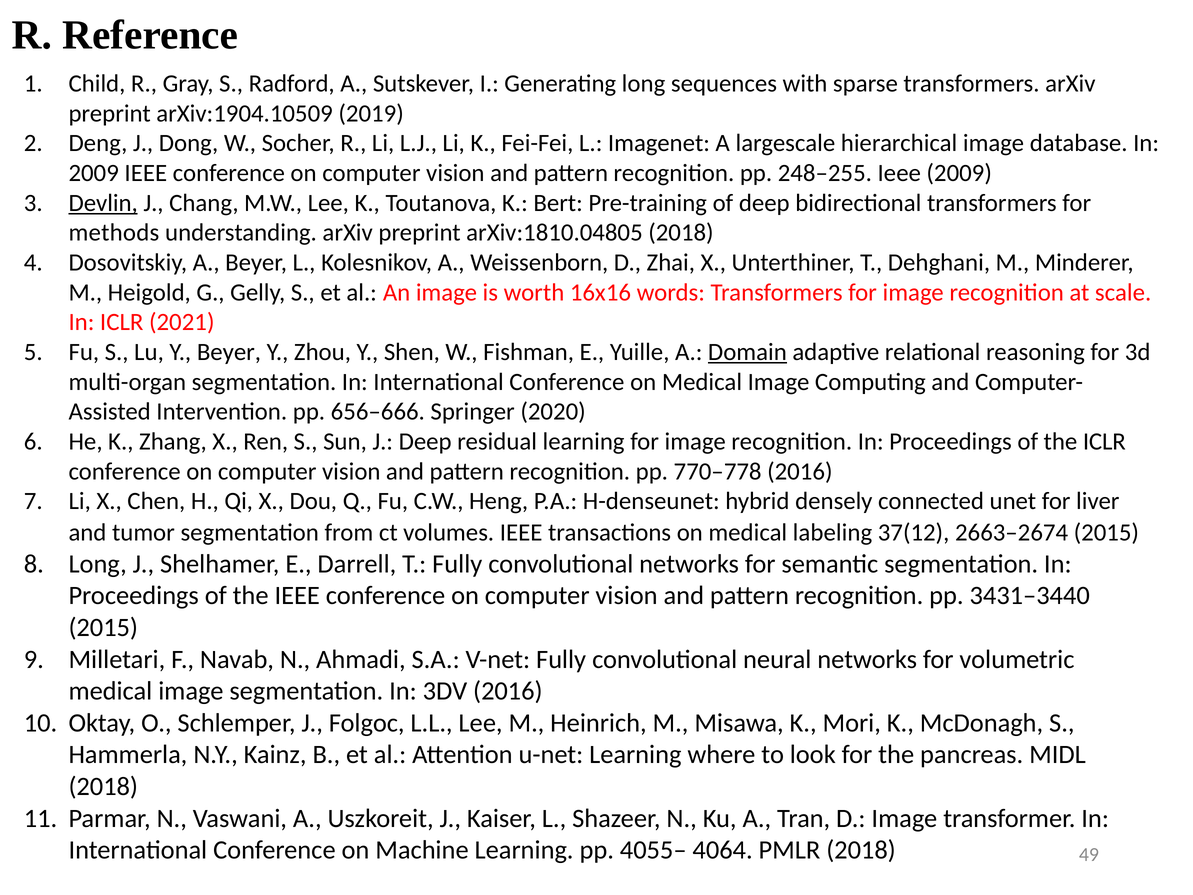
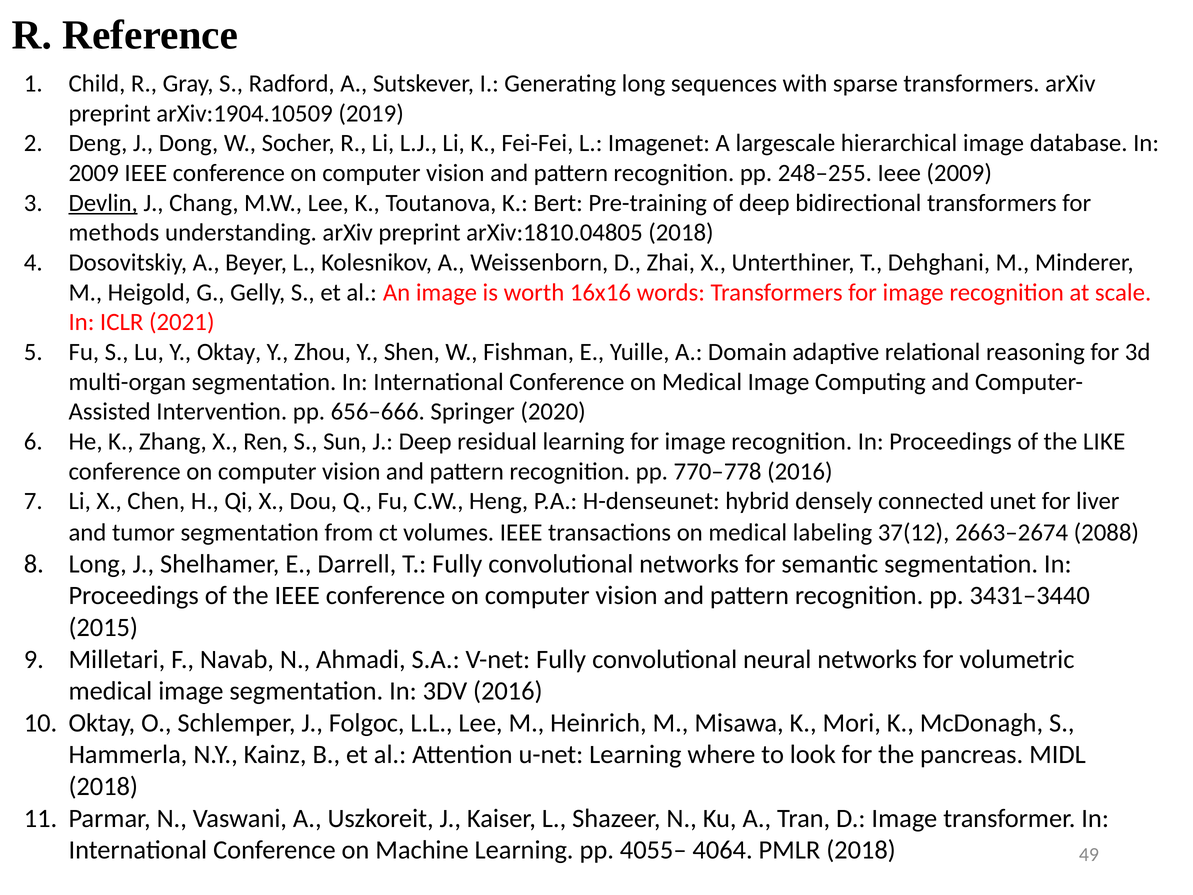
Y Beyer: Beyer -> Oktay (229, 352)
Domain underline: present -> none (747, 352)
the ICLR: ICLR -> LIKE (1104, 441)
2663–2674 2015: 2015 -> 2088 (1106, 533)
